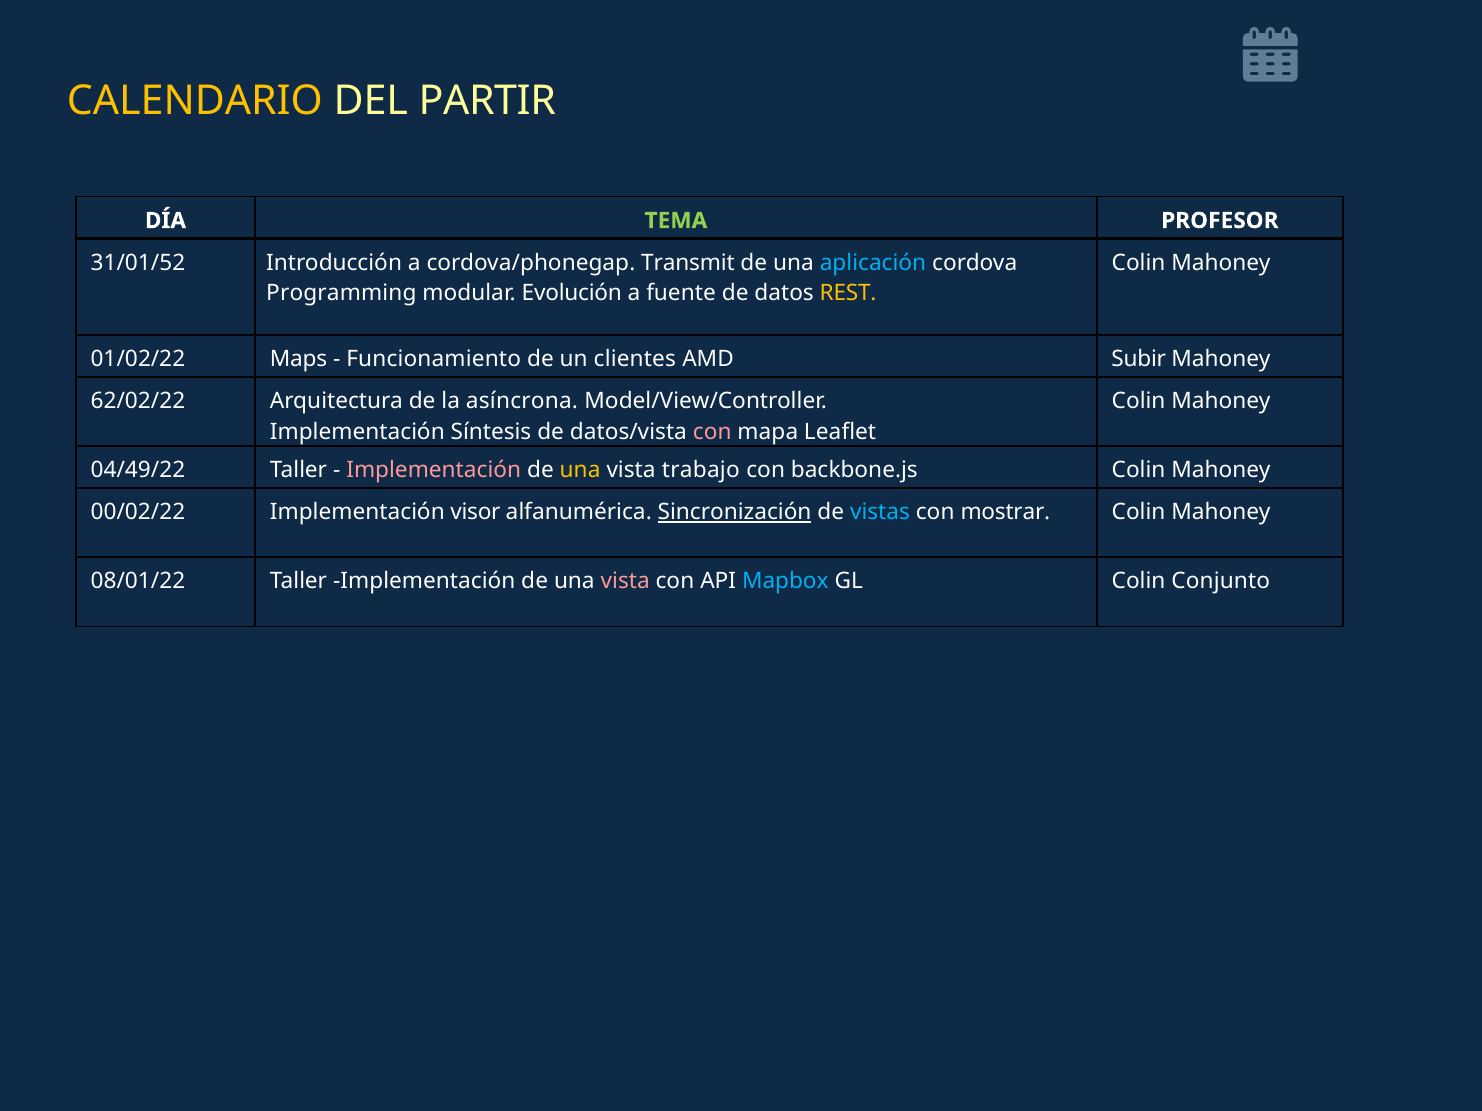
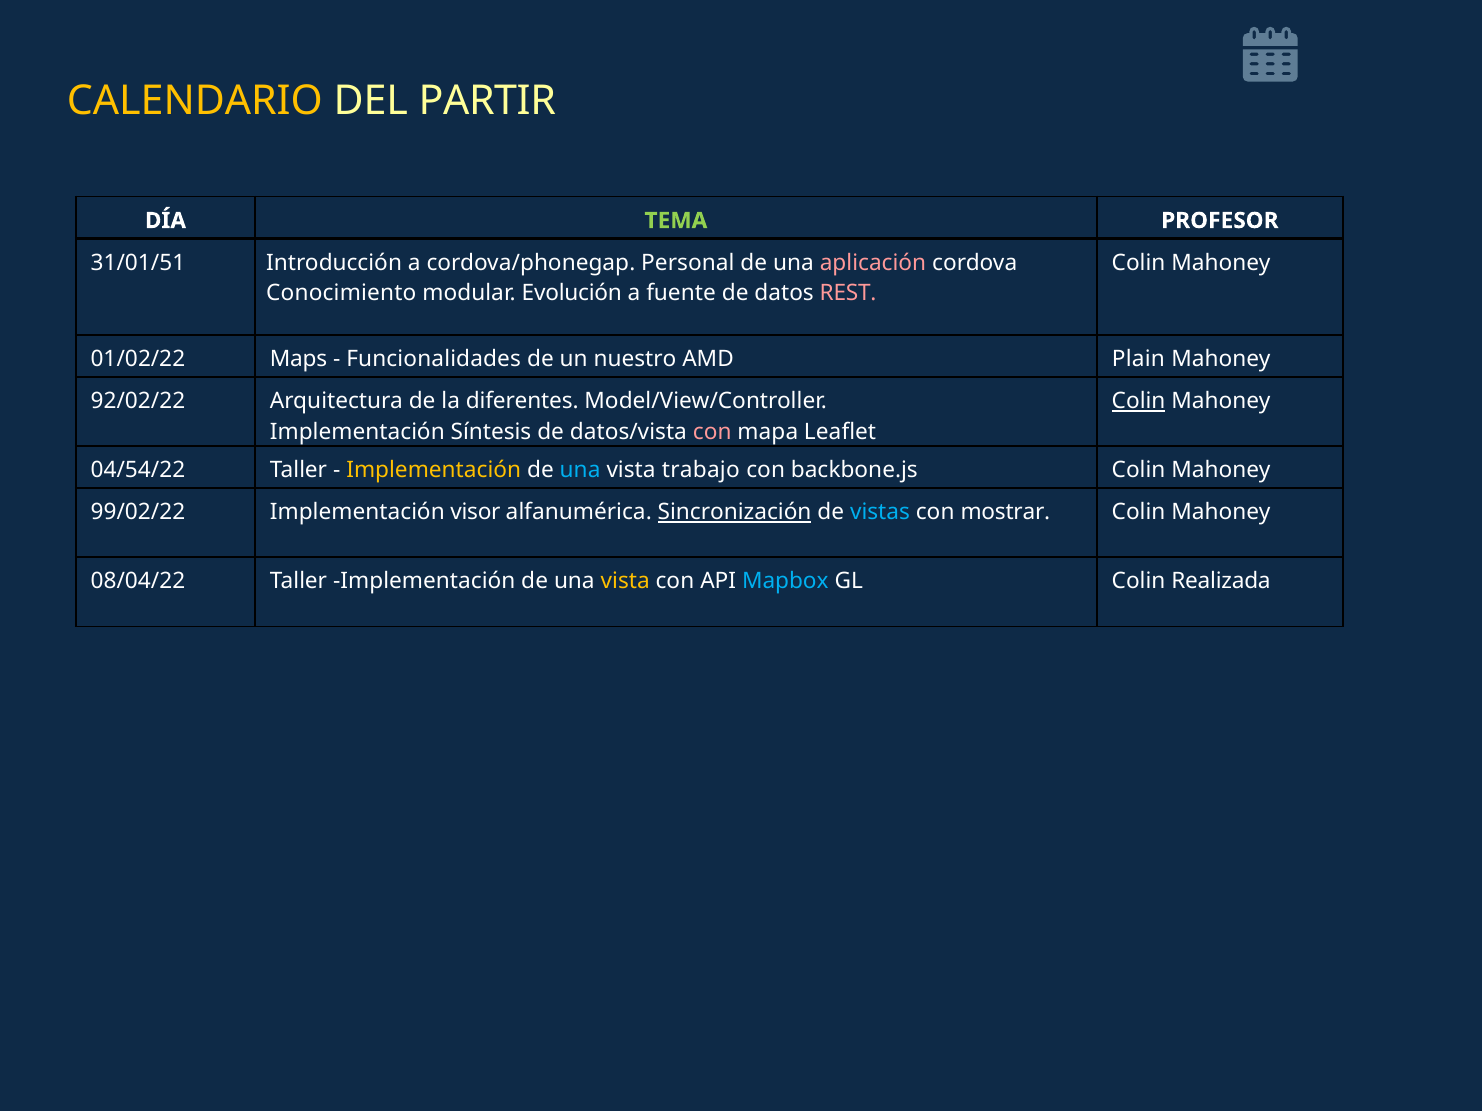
31/01/52: 31/01/52 -> 31/01/51 (138, 263)
Transmit: Transmit -> Personal (688, 263)
aplicación colour: light blue -> pink (873, 263)
Programming: Programming -> Conocimiento (341, 294)
REST colour: yellow -> pink (848, 294)
Funcionamiento: Funcionamiento -> Funcionalidades (434, 359)
clientes: clientes -> nuestro (635, 359)
Subir: Subir -> Plain (1138, 359)
62/02/22: 62/02/22 -> 92/02/22 (138, 401)
asíncrona: asíncrona -> diferentes (522, 401)
Colin underline: none -> present (1139, 401)
04/49/22: 04/49/22 -> 04/54/22 (138, 471)
Implementación colour: pink -> yellow (434, 471)
una colour: yellow -> light blue (580, 471)
00/02/22: 00/02/22 -> 99/02/22 (138, 513)
08/01/22: 08/01/22 -> 08/04/22 (138, 582)
vista colour: pink -> yellow (625, 582)
Conjunto: Conjunto -> Realizada (1221, 582)
